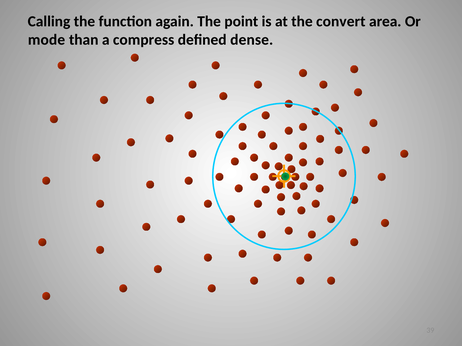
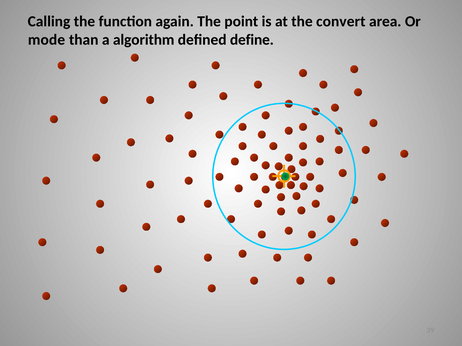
compress: compress -> algorithm (144, 40)
dense: dense -> define (252, 40)
